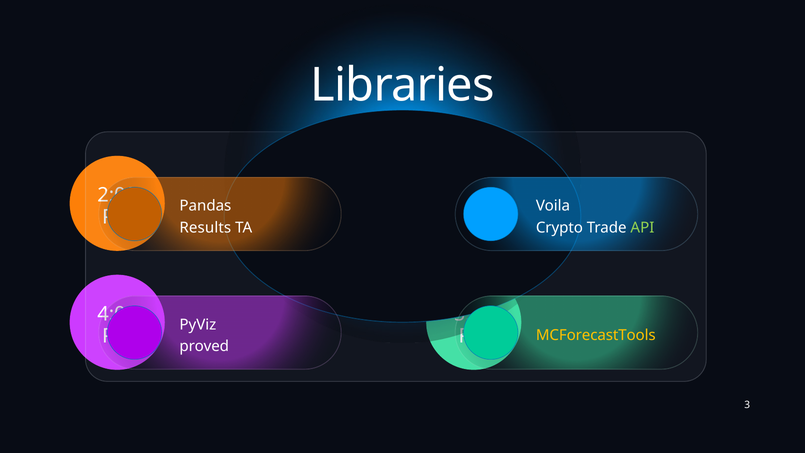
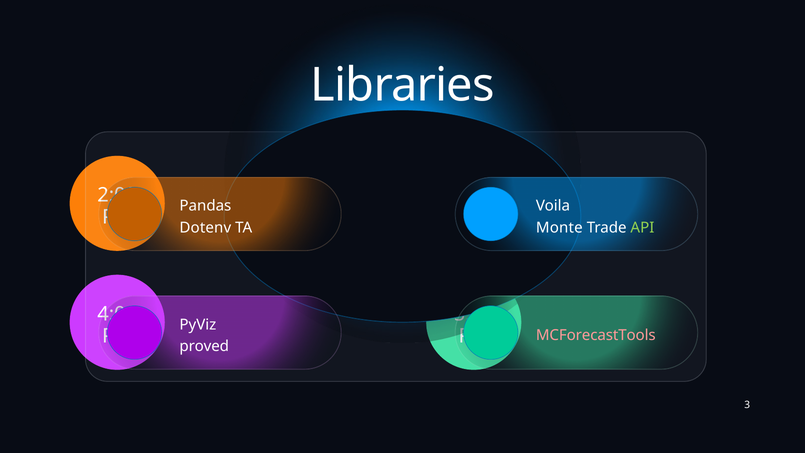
Results: Results -> Dotenv (205, 228)
Crypto: Crypto -> Monte (559, 228)
MCForecastTools colour: yellow -> pink (596, 335)
